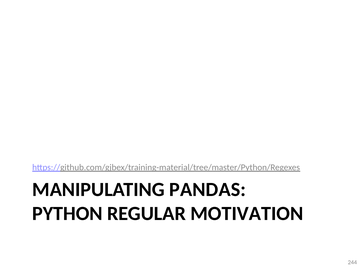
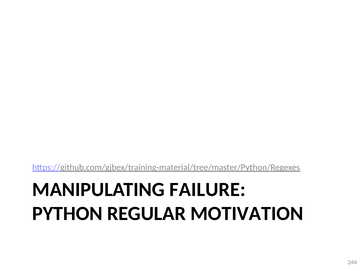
PANDAS: PANDAS -> FAILURE (208, 190)
